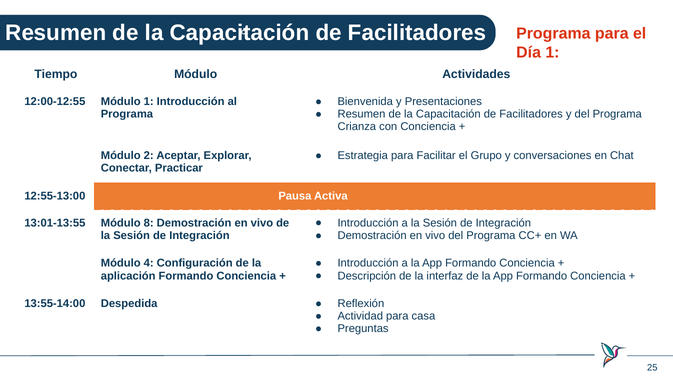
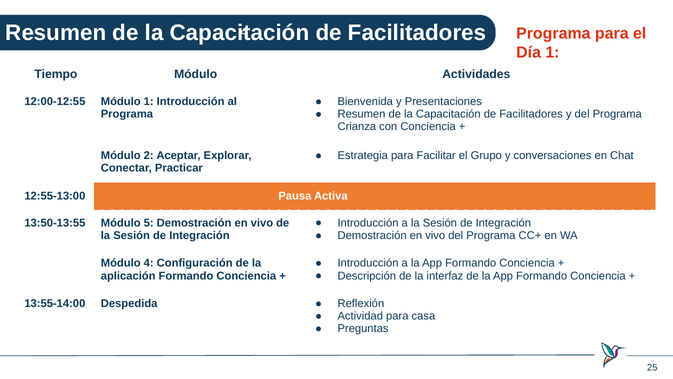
13:01-13:55: 13:01-13:55 -> 13:50-13:55 (55, 223)
8: 8 -> 5 (149, 223)
